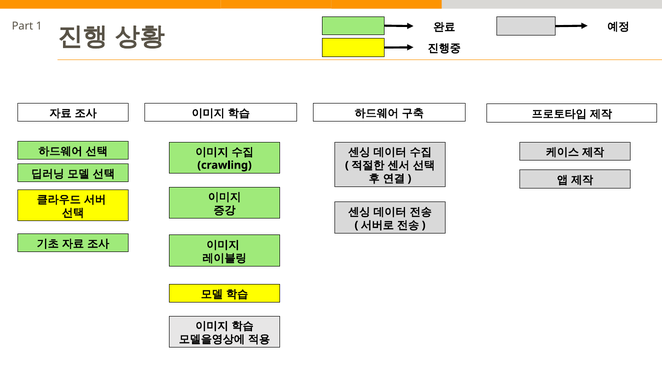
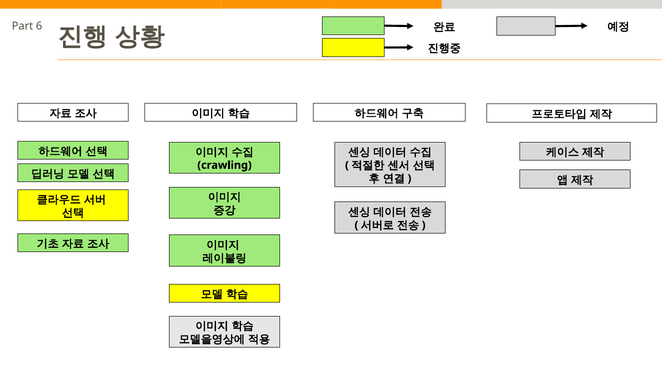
1: 1 -> 6 (39, 26)
